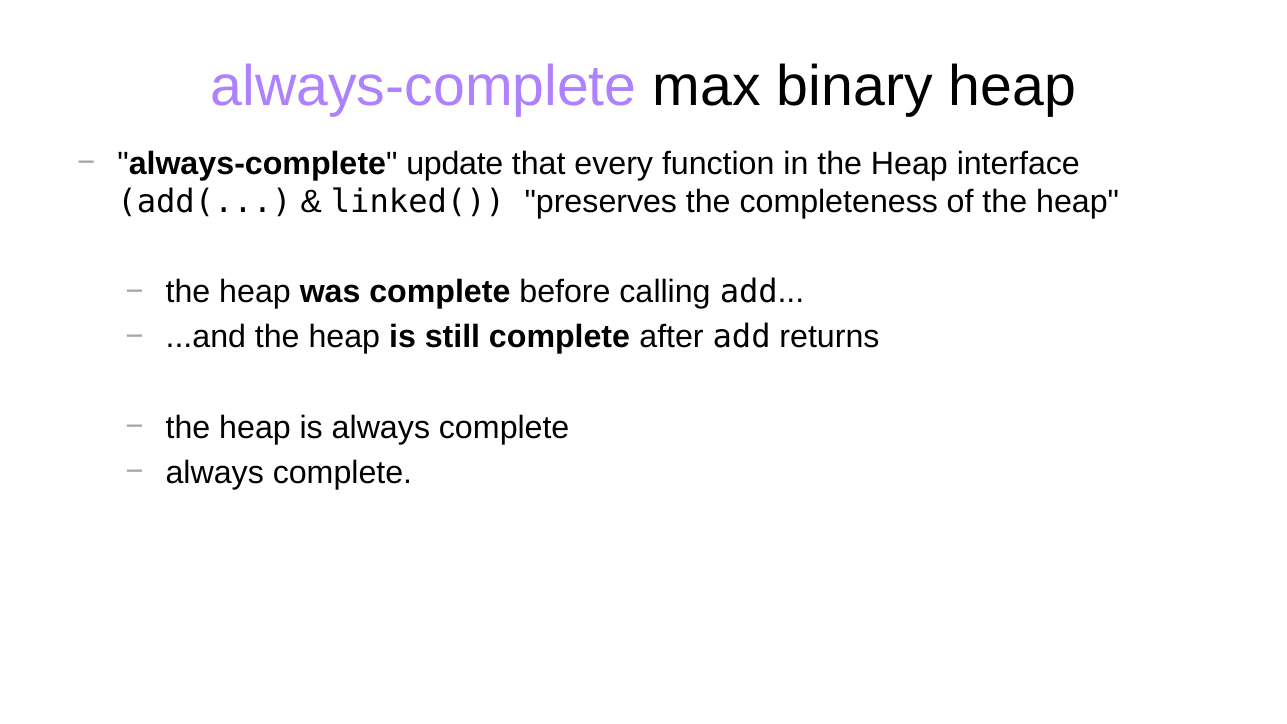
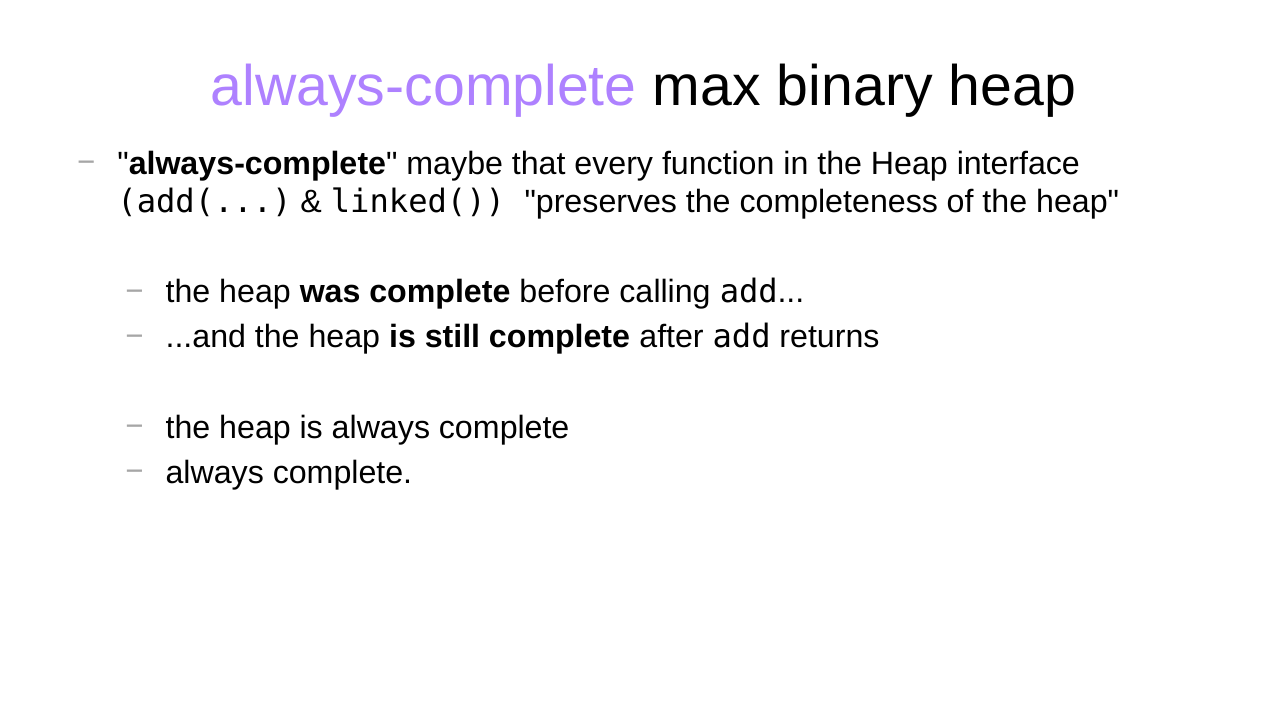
update: update -> maybe (455, 164)
